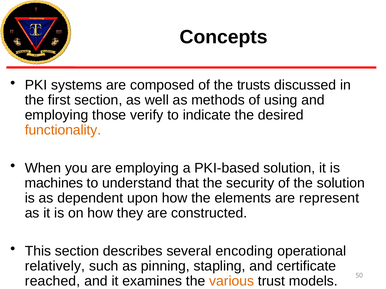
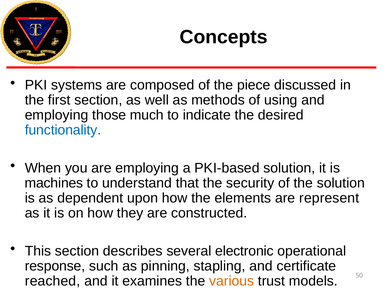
trusts: trusts -> piece (254, 85)
verify: verify -> much (147, 115)
functionality colour: orange -> blue (63, 130)
encoding: encoding -> electronic (244, 251)
relatively: relatively -> response (55, 266)
